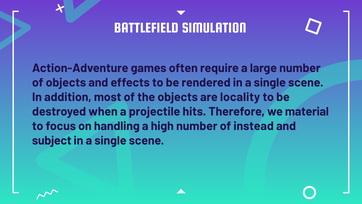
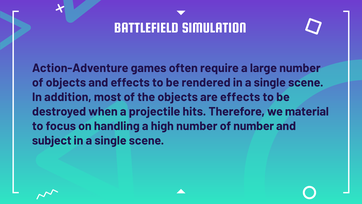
are locality: locality -> effects (240, 97)
of instead: instead -> number (254, 126)
